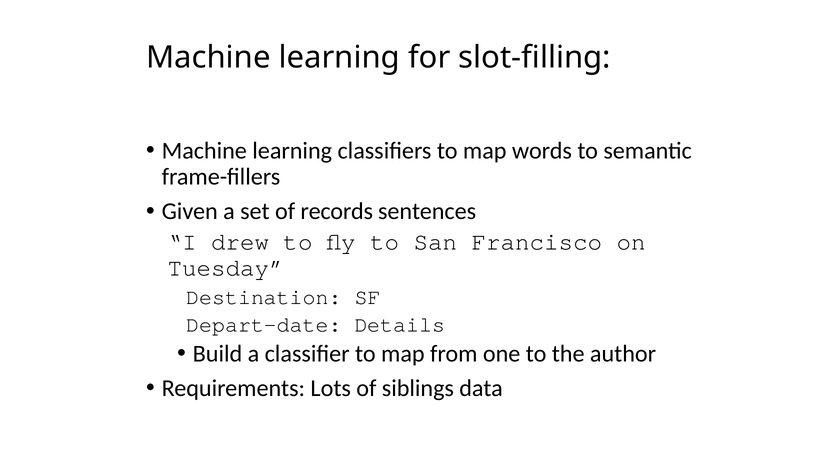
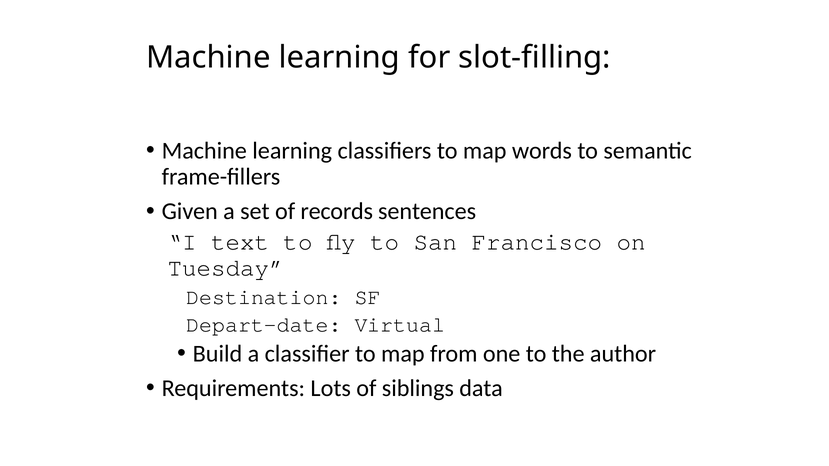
drew: drew -> text (240, 242)
Details: Details -> Virtual (400, 325)
